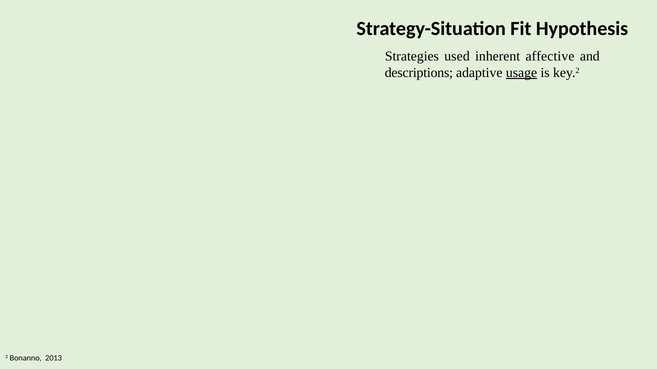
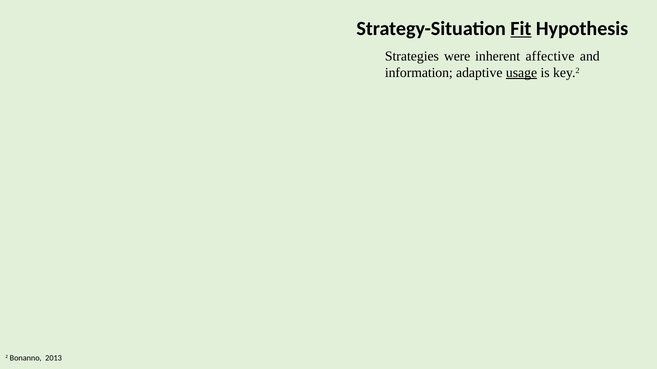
Fit underline: none -> present (521, 28)
used: used -> were (457, 56)
descriptions: descriptions -> information (419, 73)
